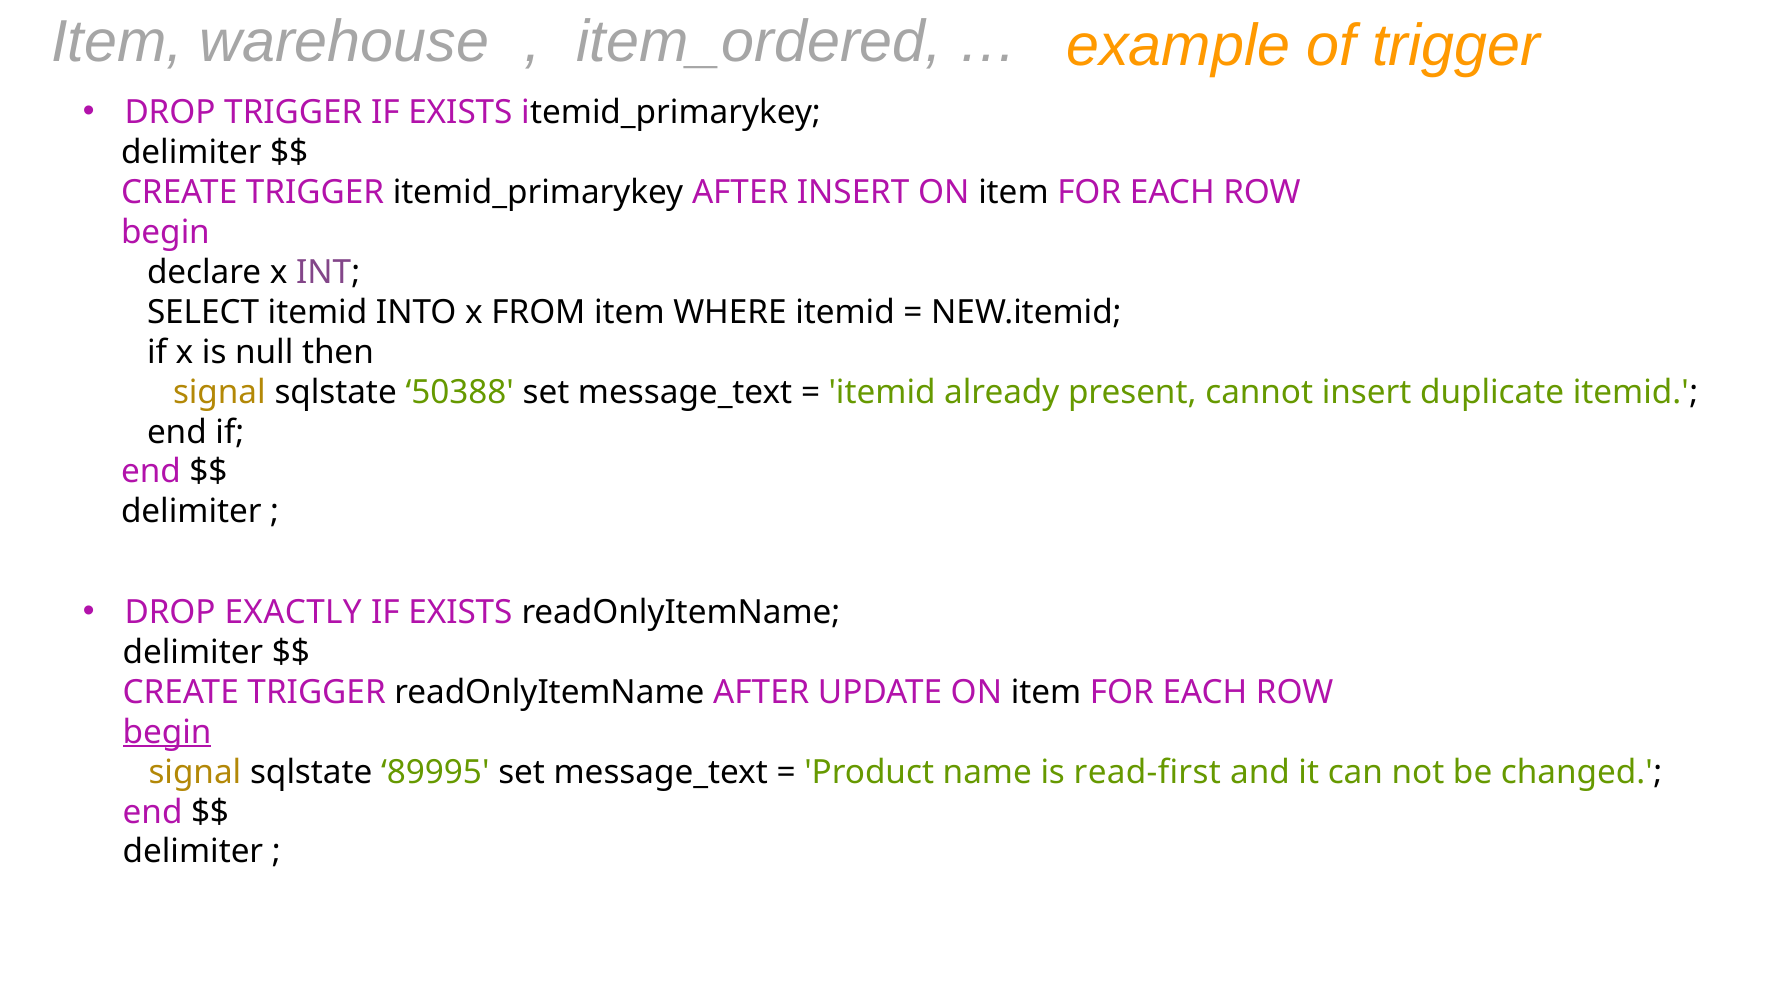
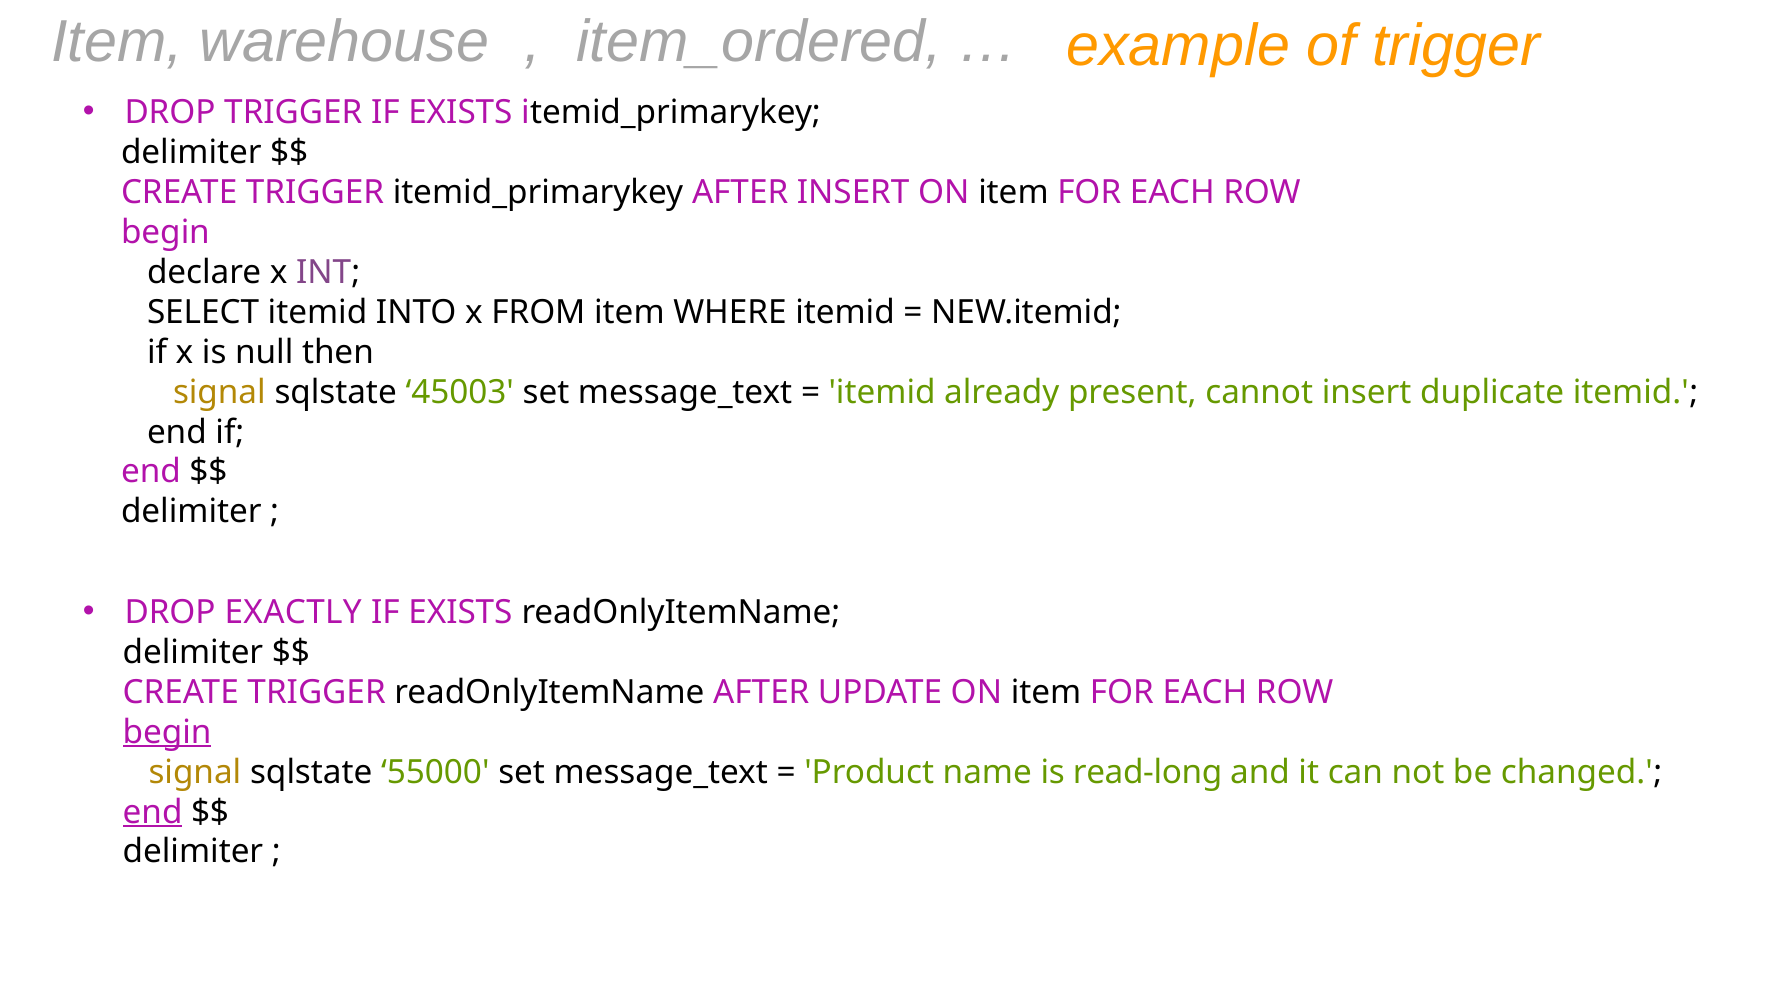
50388: 50388 -> 45003 (460, 392)
89995: 89995 -> 55000 (435, 772)
read-first: read-first -> read-long (1148, 772)
end underline: none -> present (153, 812)
